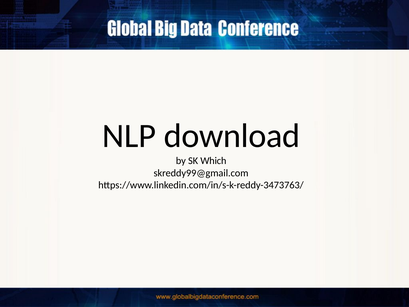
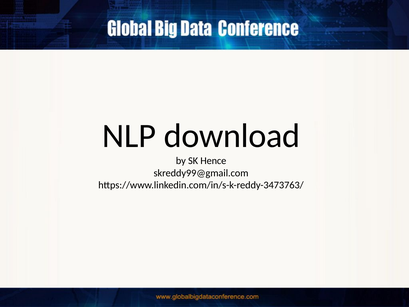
Which: Which -> Hence (213, 161)
